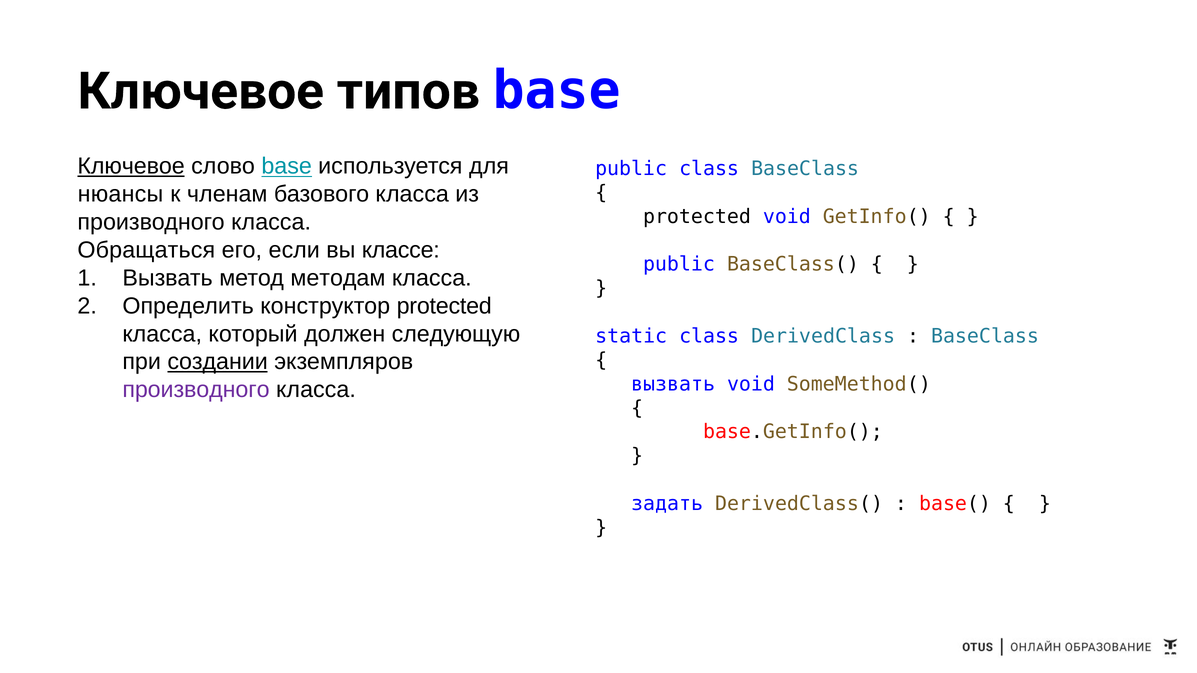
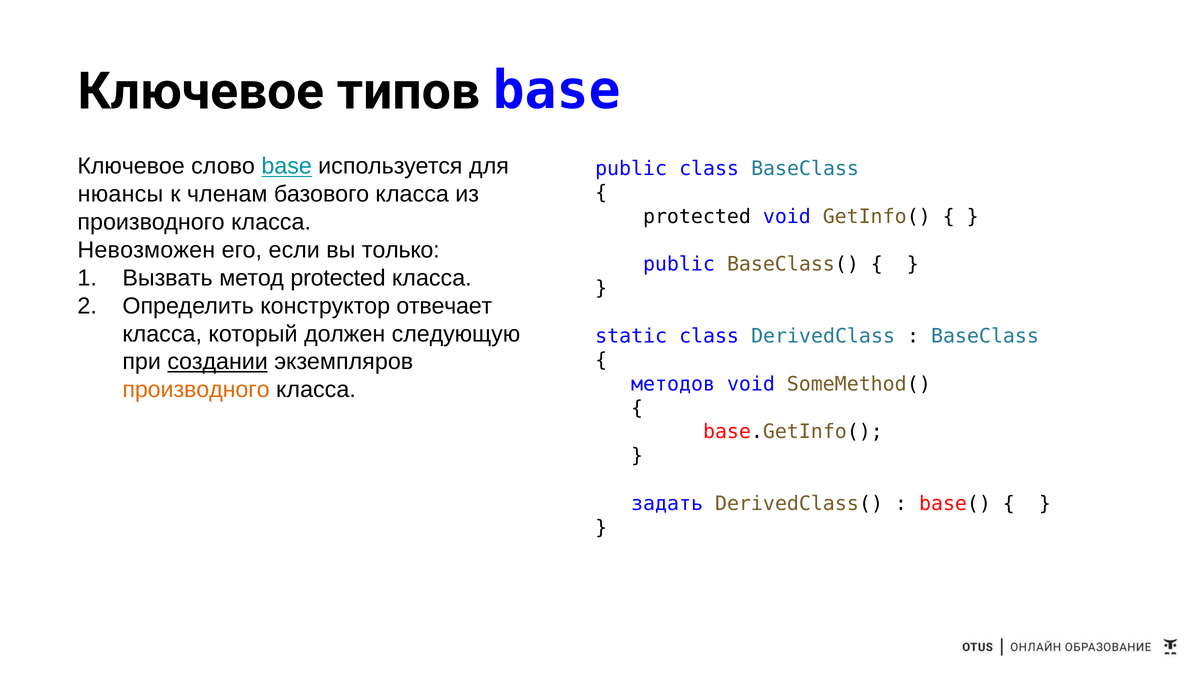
Ключевое underline: present -> none (131, 166)
Обращаться: Обращаться -> Невозможен (146, 250)
классе: классе -> только (401, 250)
метод методам: методам -> protected (338, 278)
конструктор protected: protected -> отвечает (444, 306)
вызвать: вызвать -> методов (673, 384)
производного colour: purple -> orange (196, 390)
